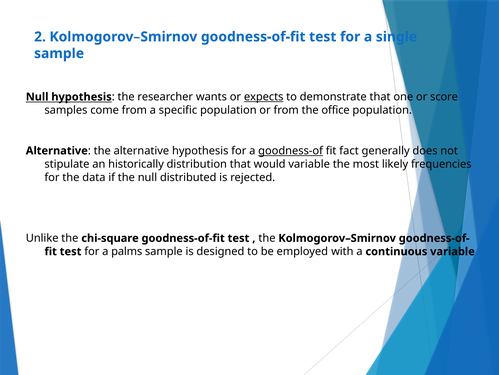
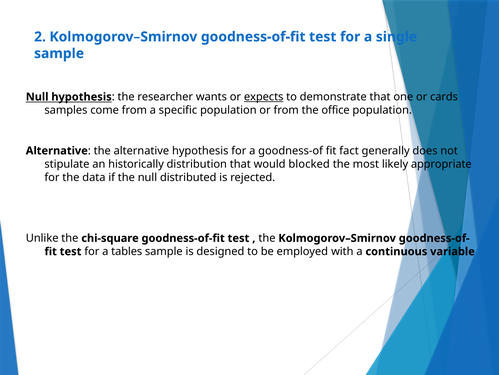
score: score -> cards (444, 97)
goodness-of underline: present -> none (291, 150)
would variable: variable -> blocked (309, 164)
frequencies: frequencies -> appropriate (441, 164)
palms: palms -> tables (127, 251)
